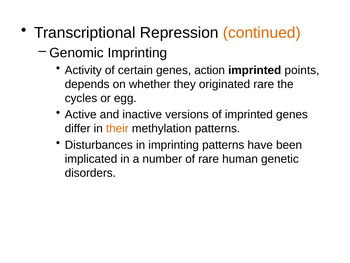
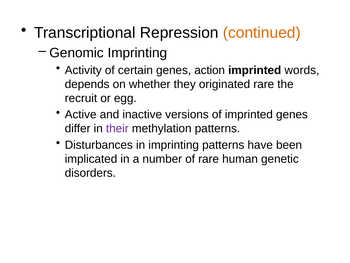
points: points -> words (302, 70)
cycles: cycles -> recruit (81, 98)
their colour: orange -> purple (117, 128)
